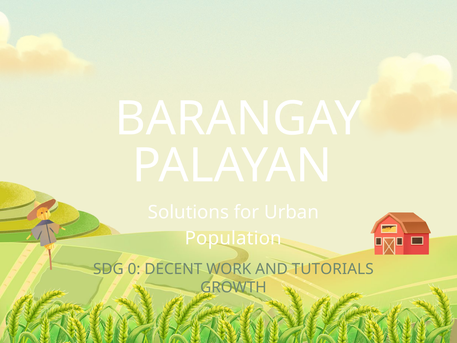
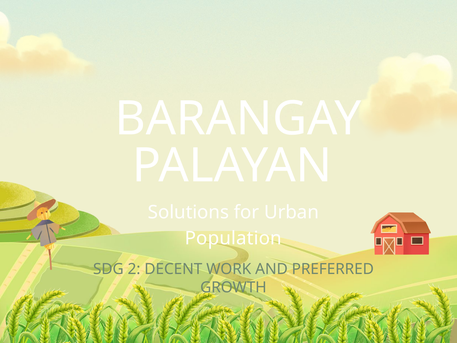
0: 0 -> 2 (134, 269)
TUTORIALS: TUTORIALS -> PREFERRED (333, 269)
